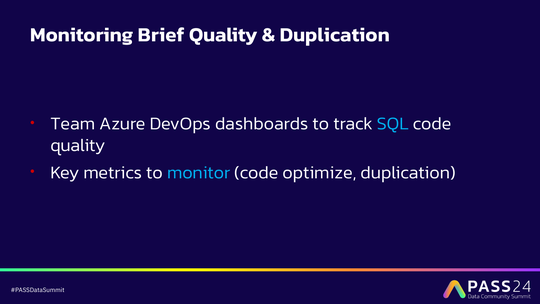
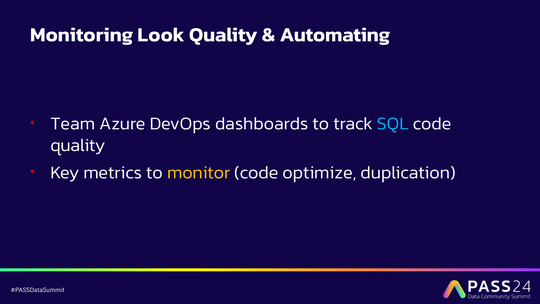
Brief: Brief -> Look (161, 35)
Duplication: Duplication -> Automating (335, 35)
monitor colour: light blue -> yellow (199, 172)
